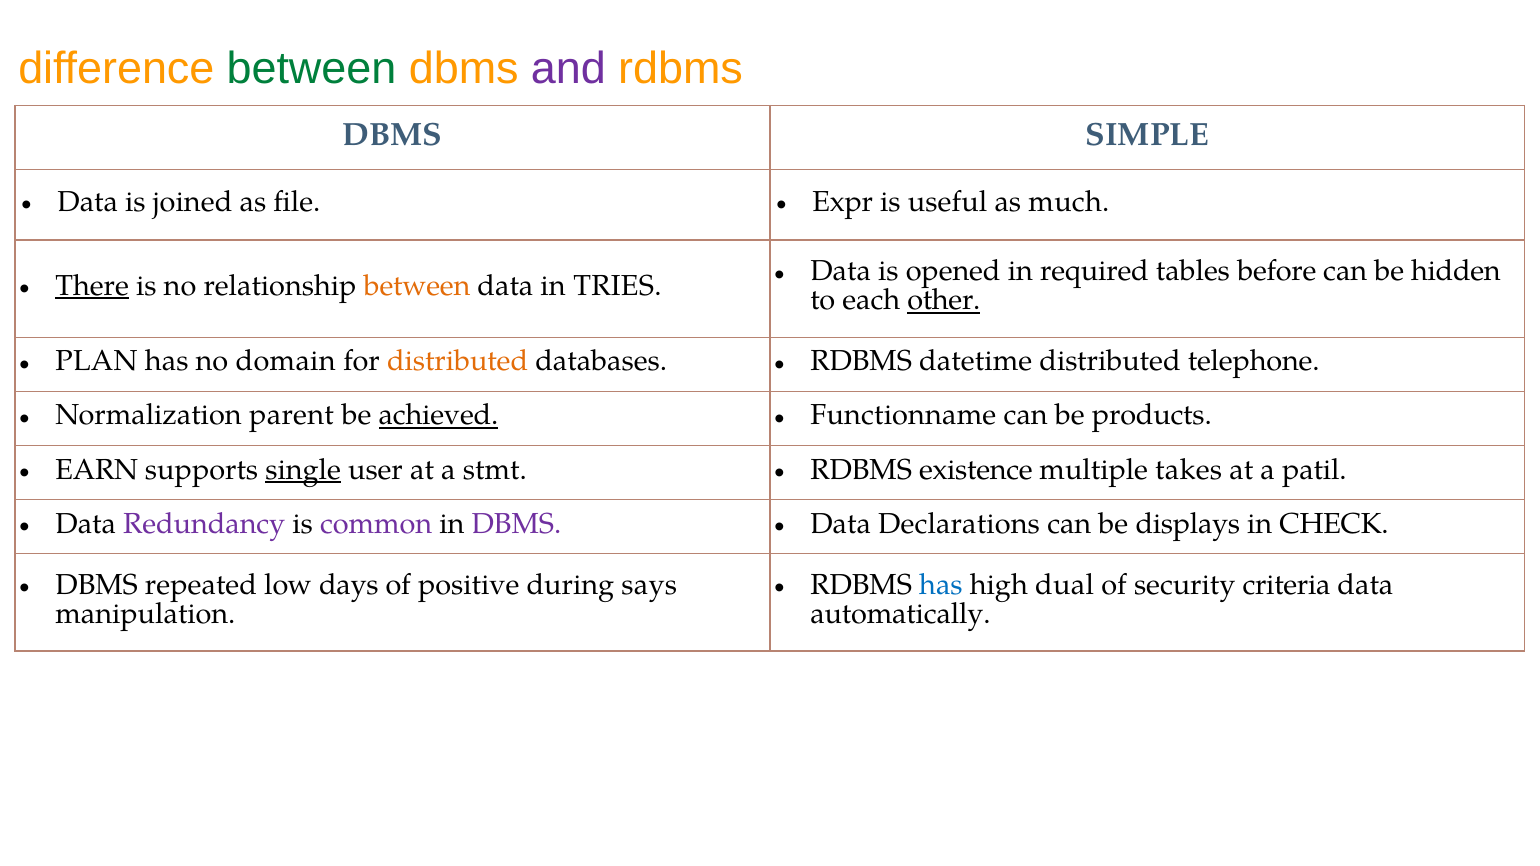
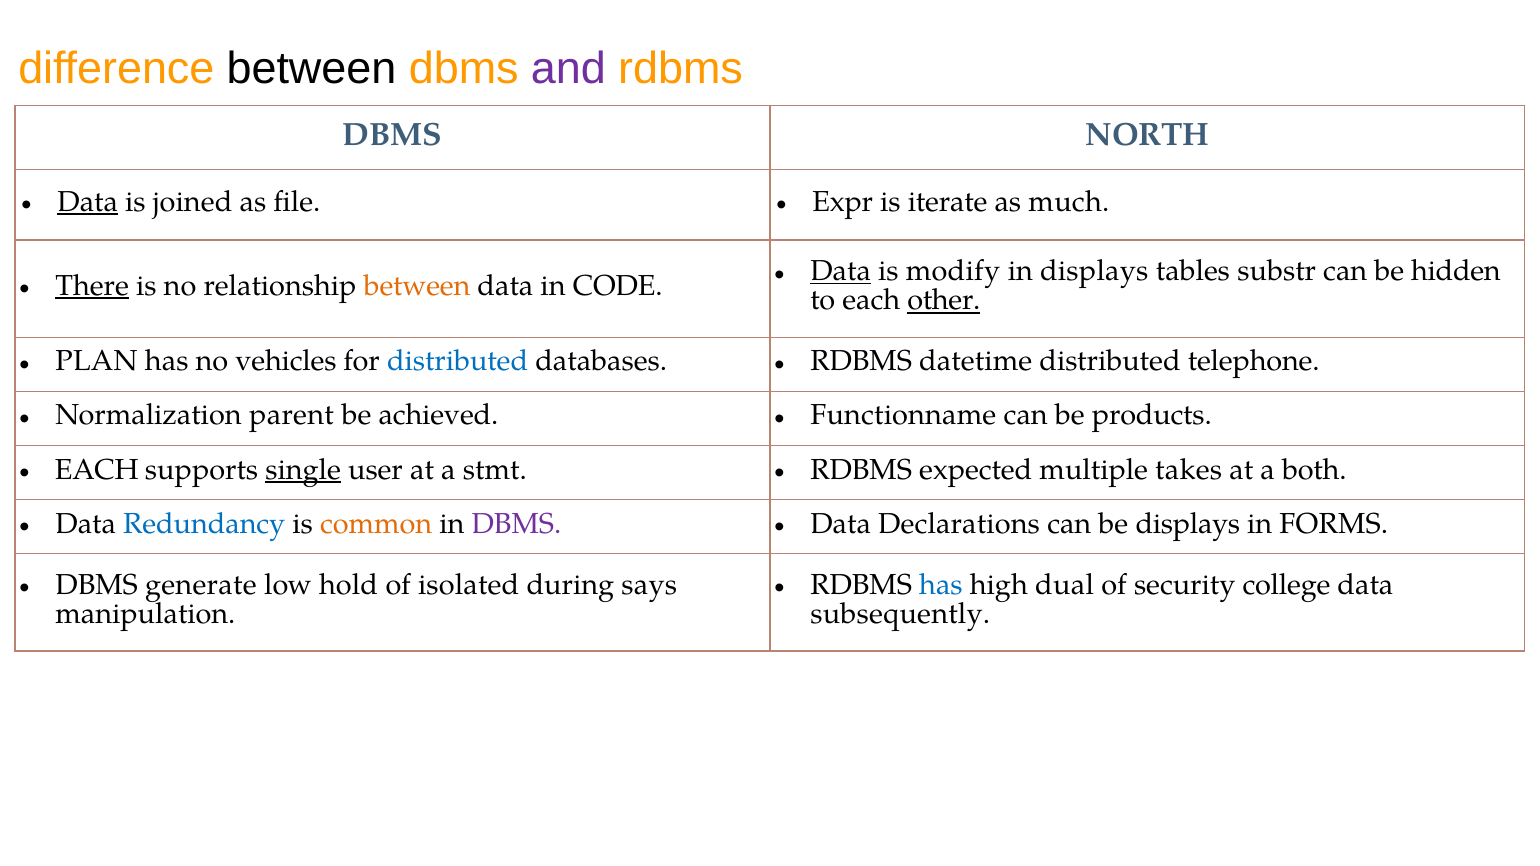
between colour: green -> black (311, 69)
SIMPLE: SIMPLE -> NORTH (1148, 134)
Data underline: none -> present (88, 202)
useful: useful -> iterate (948, 202)
Data underline: none -> present (841, 271)
opened: opened -> modify (953, 271)
in required: required -> displays (1094, 271)
before: before -> substr (1277, 271)
TRIES: TRIES -> CODE (618, 286)
domain: domain -> vehicles (286, 362)
distributed colour: orange -> blue (458, 362)
achieved underline: present -> none (439, 416)
EARN: EARN -> EACH (97, 470)
existence: existence -> expected (976, 470)
patil: patil -> both (1314, 470)
Redundancy colour: purple -> blue (204, 524)
common colour: purple -> orange (376, 524)
CHECK: CHECK -> FORMS (1334, 524)
repeated: repeated -> generate (201, 585)
days: days -> hold (349, 585)
positive: positive -> isolated (469, 585)
criteria: criteria -> college (1287, 585)
automatically: automatically -> subsequently (900, 614)
